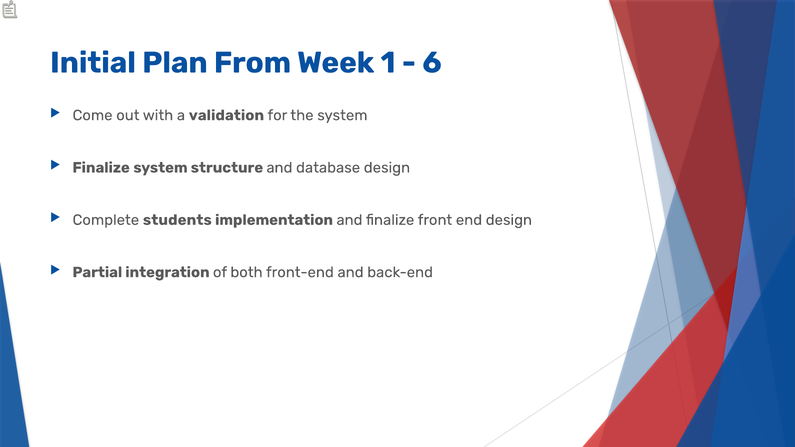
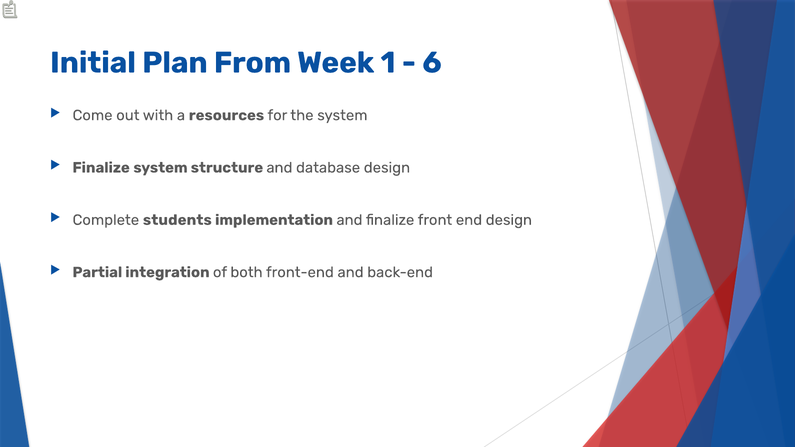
validation: validation -> resources (226, 115)
